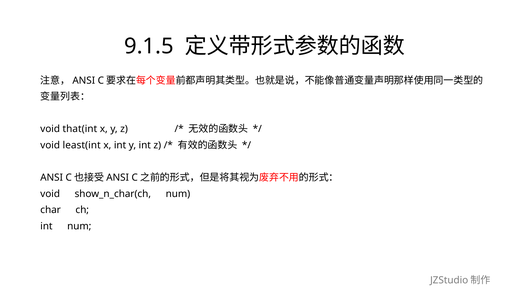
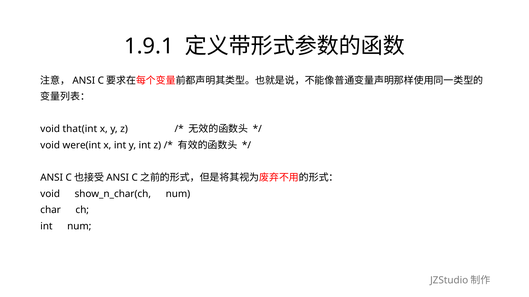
9.1.5: 9.1.5 -> 1.9.1 (149, 46)
least(int: least(int -> were(int (82, 146)
